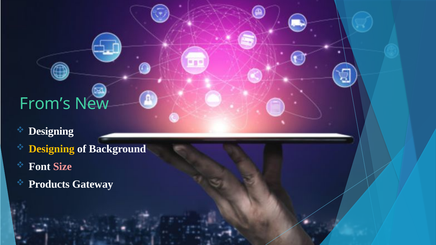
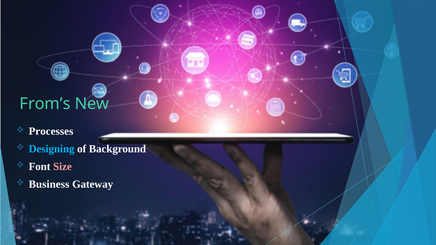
Designing: Designing -> Processes (51, 132)
Designing colour: yellow -> light blue (52, 149)
Products: Products -> Business (49, 184)
